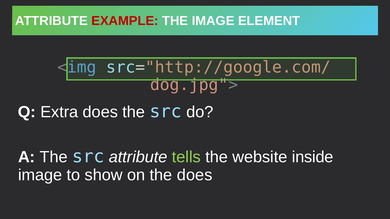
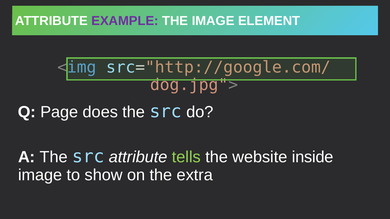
EXAMPLE colour: red -> purple (125, 21)
Extra: Extra -> Page (59, 112)
the does: does -> extra (195, 175)
